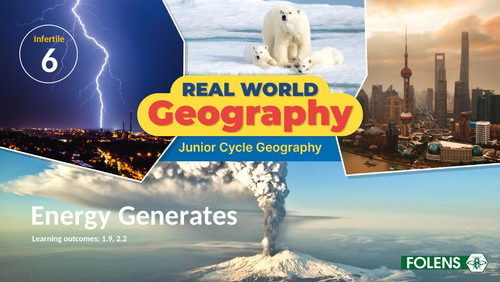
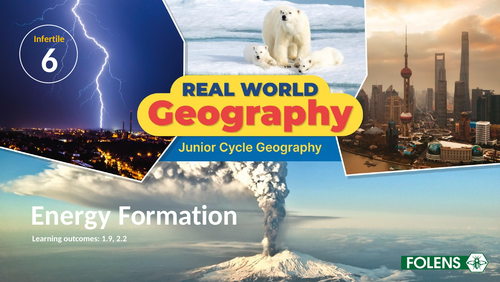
Generates: Generates -> Formation (178, 215)
